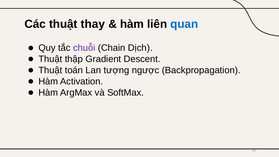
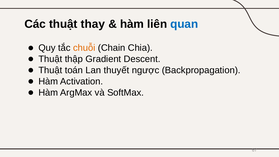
chuỗi colour: purple -> orange (84, 48)
Dịch: Dịch -> Chia (140, 48)
tượng: tượng -> thuyết (116, 70)
